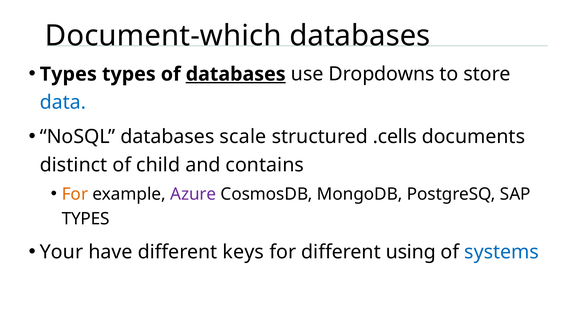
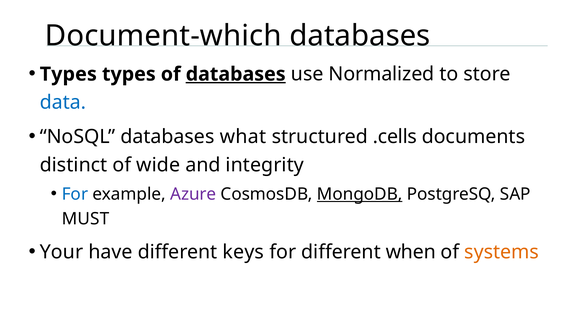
Dropdowns: Dropdowns -> Normalized (381, 74)
scale: scale -> what (243, 137)
child: child -> wide (158, 165)
contains: contains -> integrity (265, 165)
For colour: orange -> blue (75, 194)
MongoDB underline: none -> present (360, 194)
TYPES: TYPES -> MUST (86, 219)
using: using -> when (411, 252)
systems colour: blue -> orange (502, 252)
